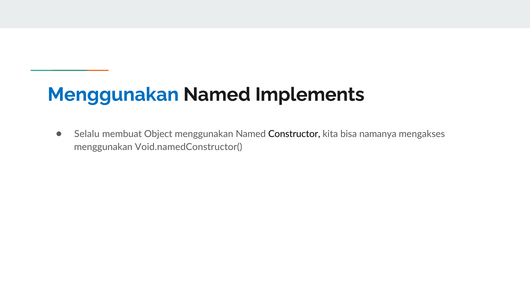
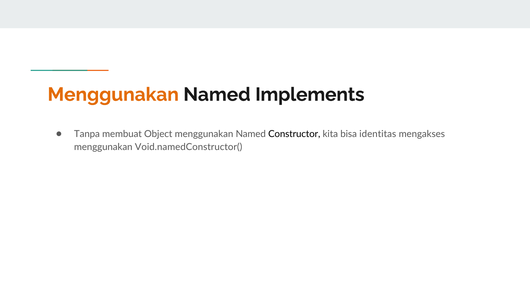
Menggunakan colour: blue -> orange (113, 95)
Selalu: Selalu -> Tanpa (87, 134)
namanya: namanya -> identitas (378, 134)
